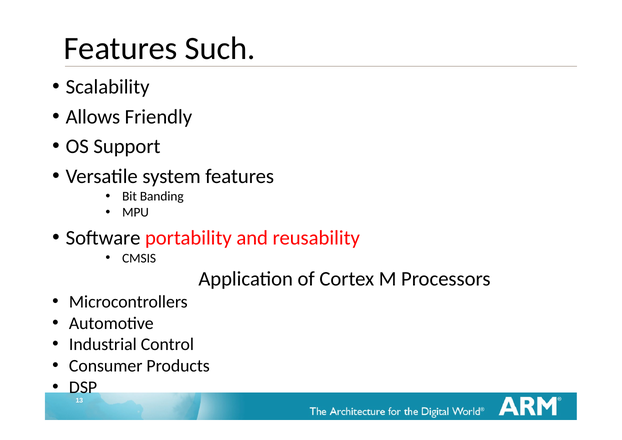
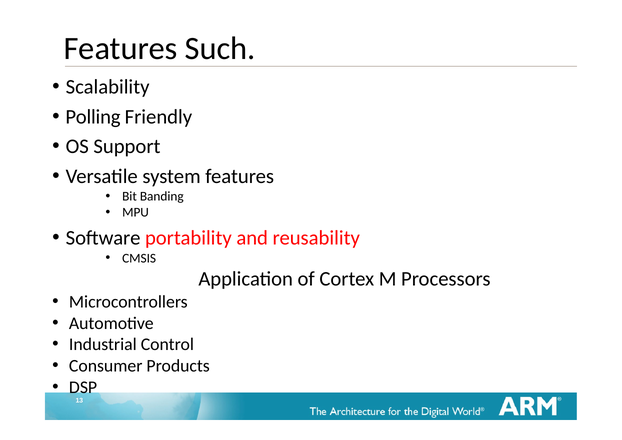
Allows: Allows -> Polling (93, 117)
